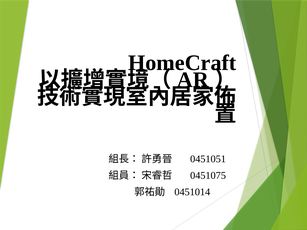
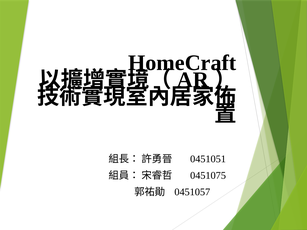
0451014: 0451014 -> 0451057 (192, 192)
